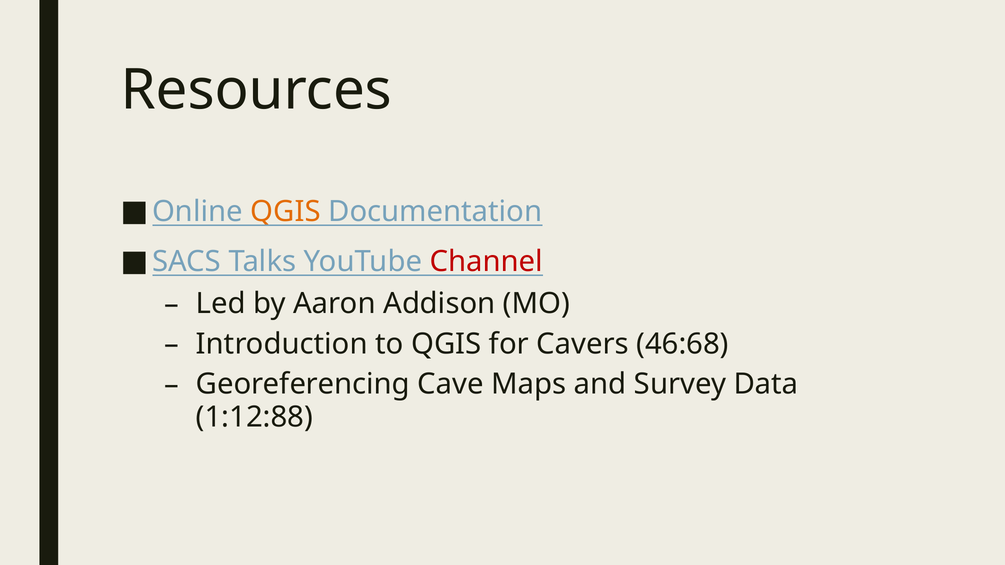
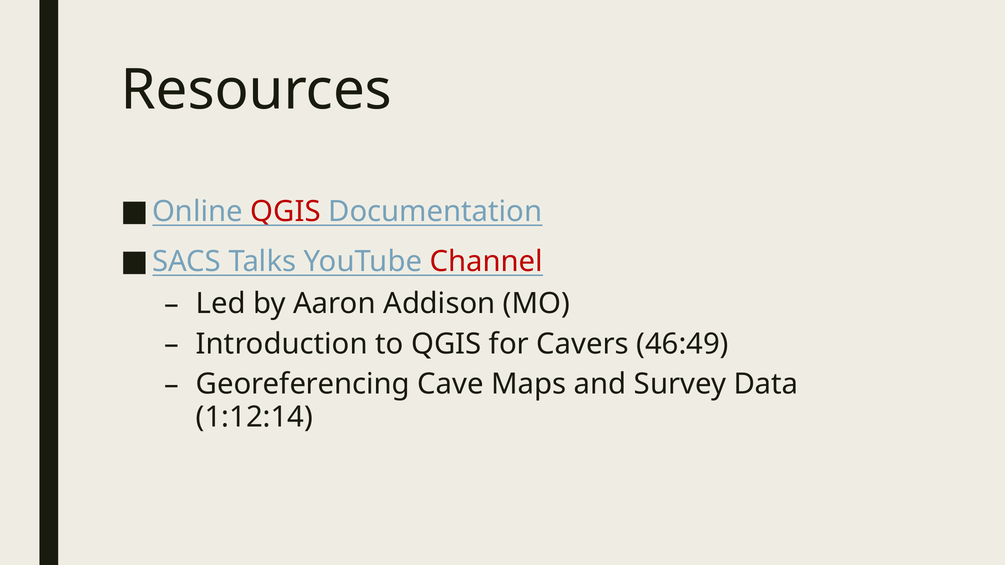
QGIS colour: orange -> red (286, 212)
46:68: 46:68 -> 46:49 (683, 344)
1:12:88: 1:12:88 -> 1:12:14 (254, 417)
